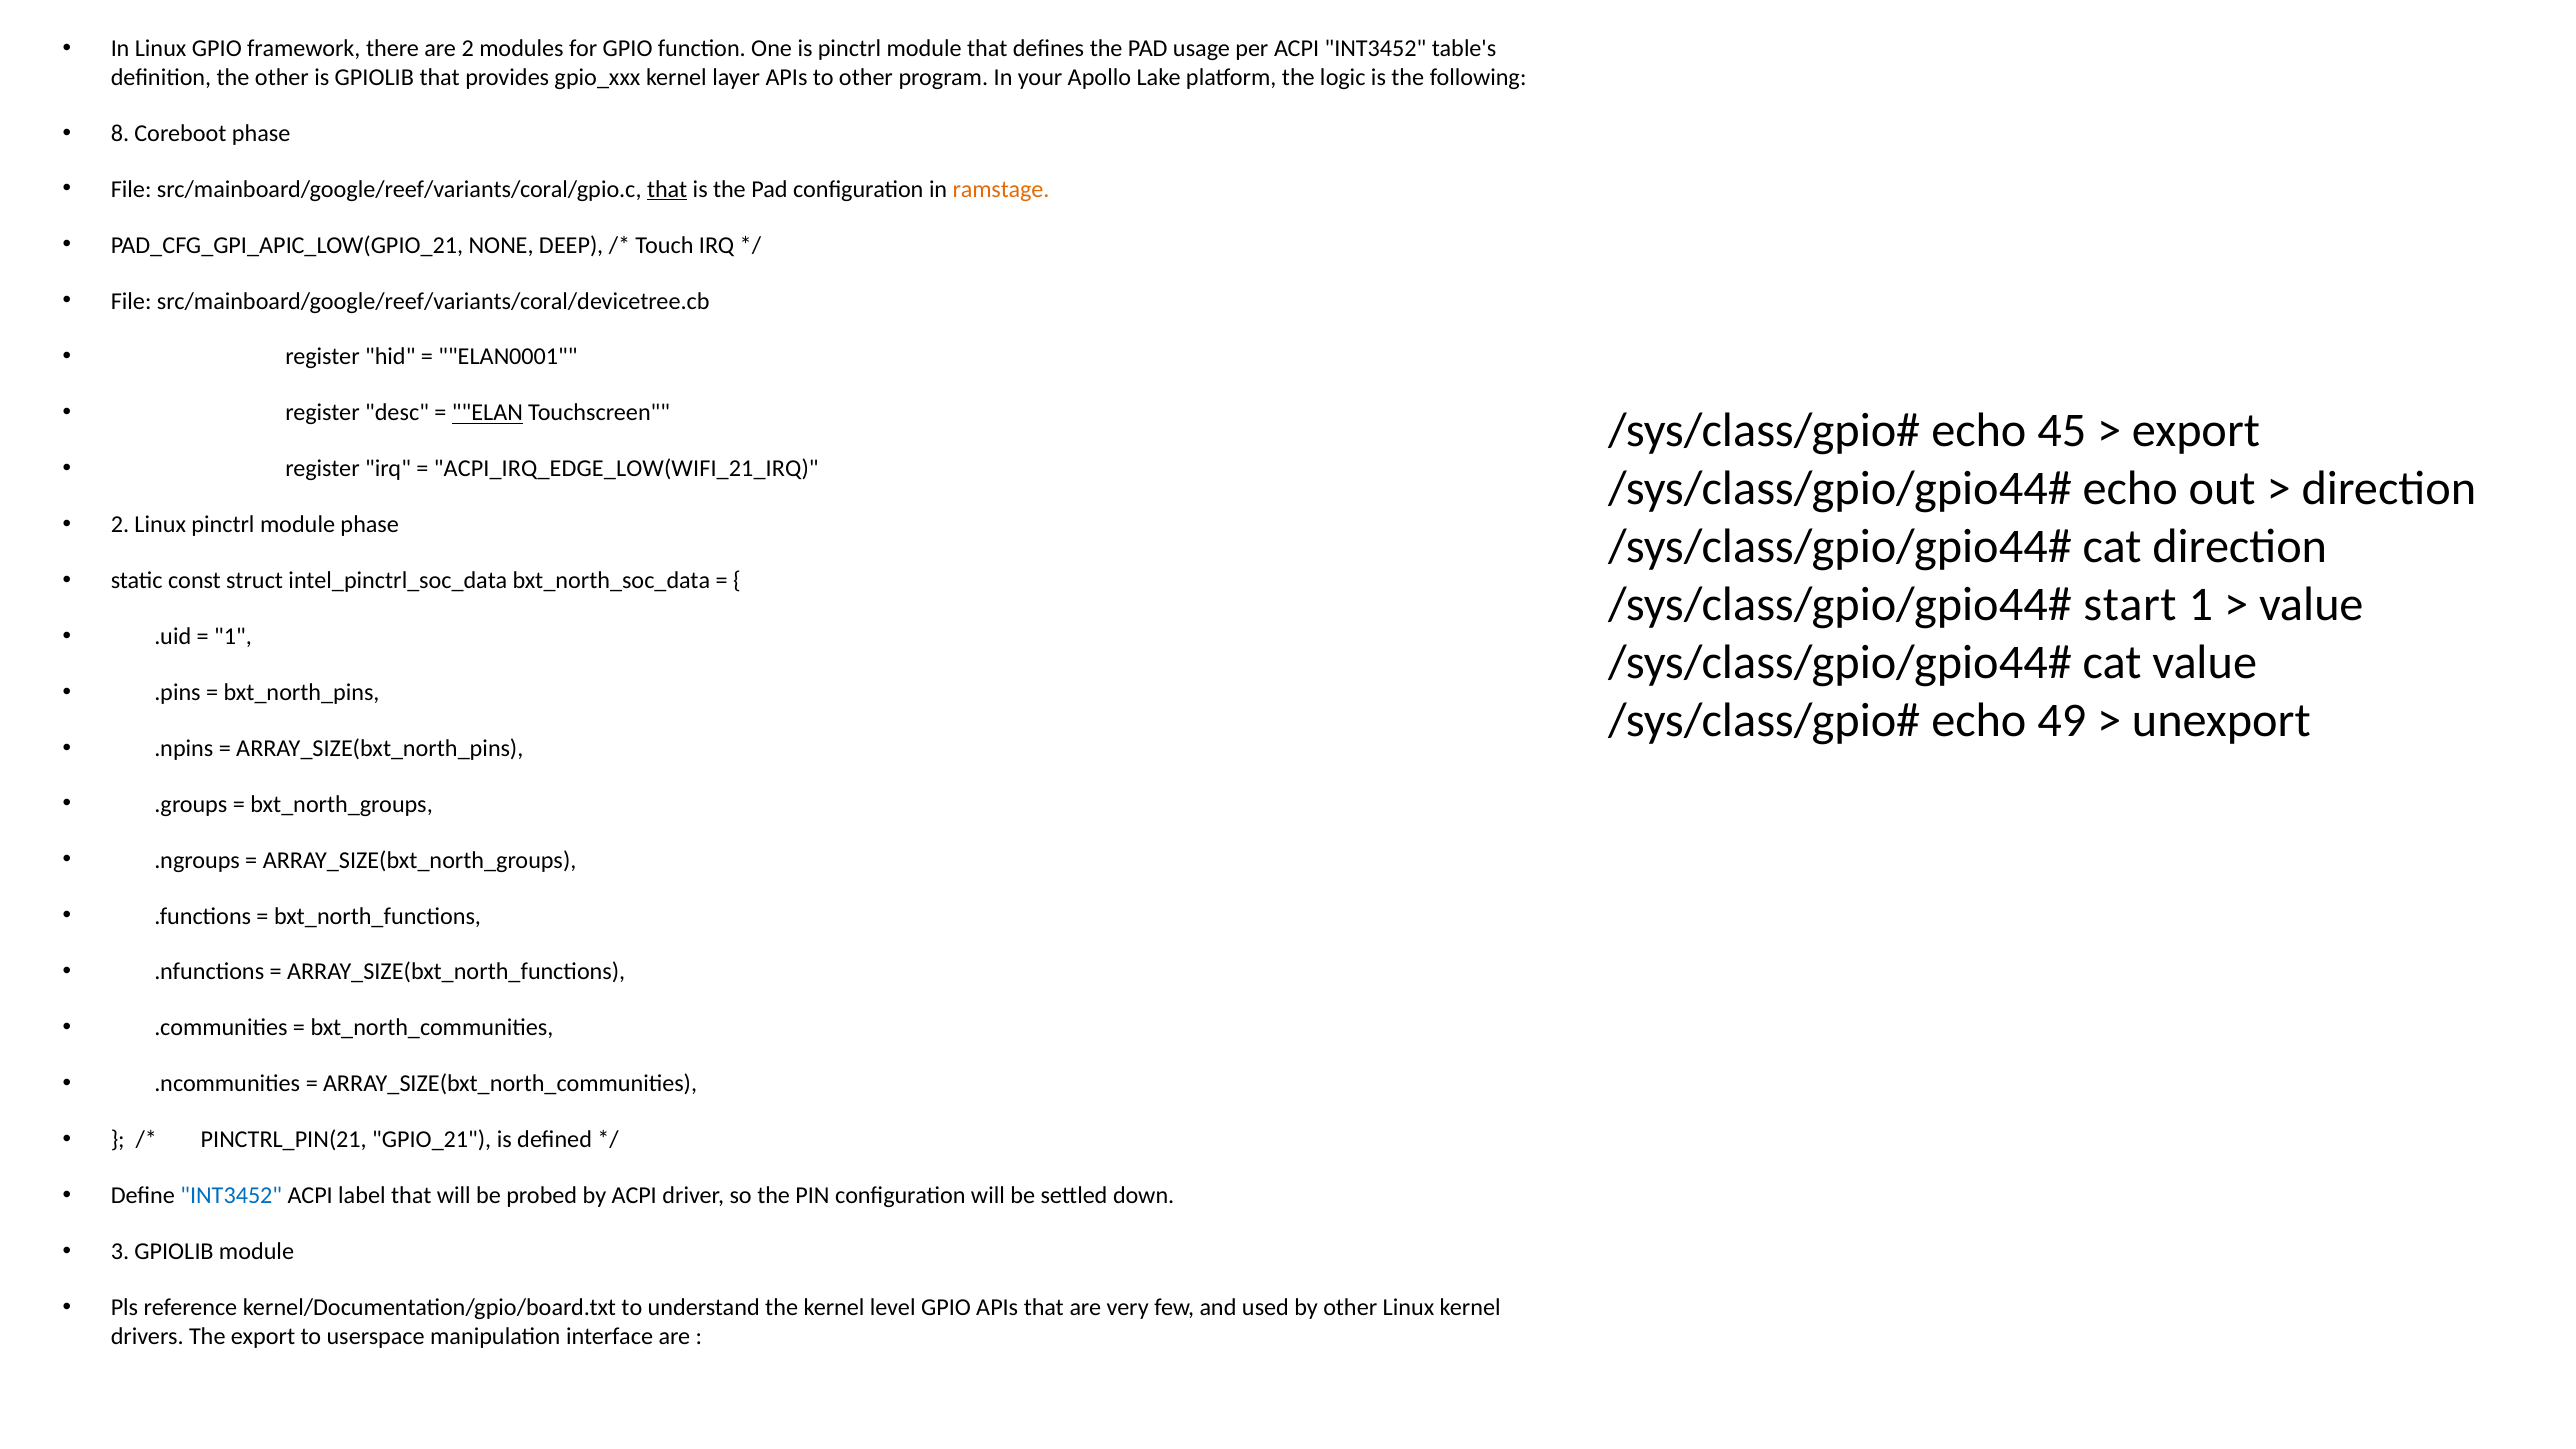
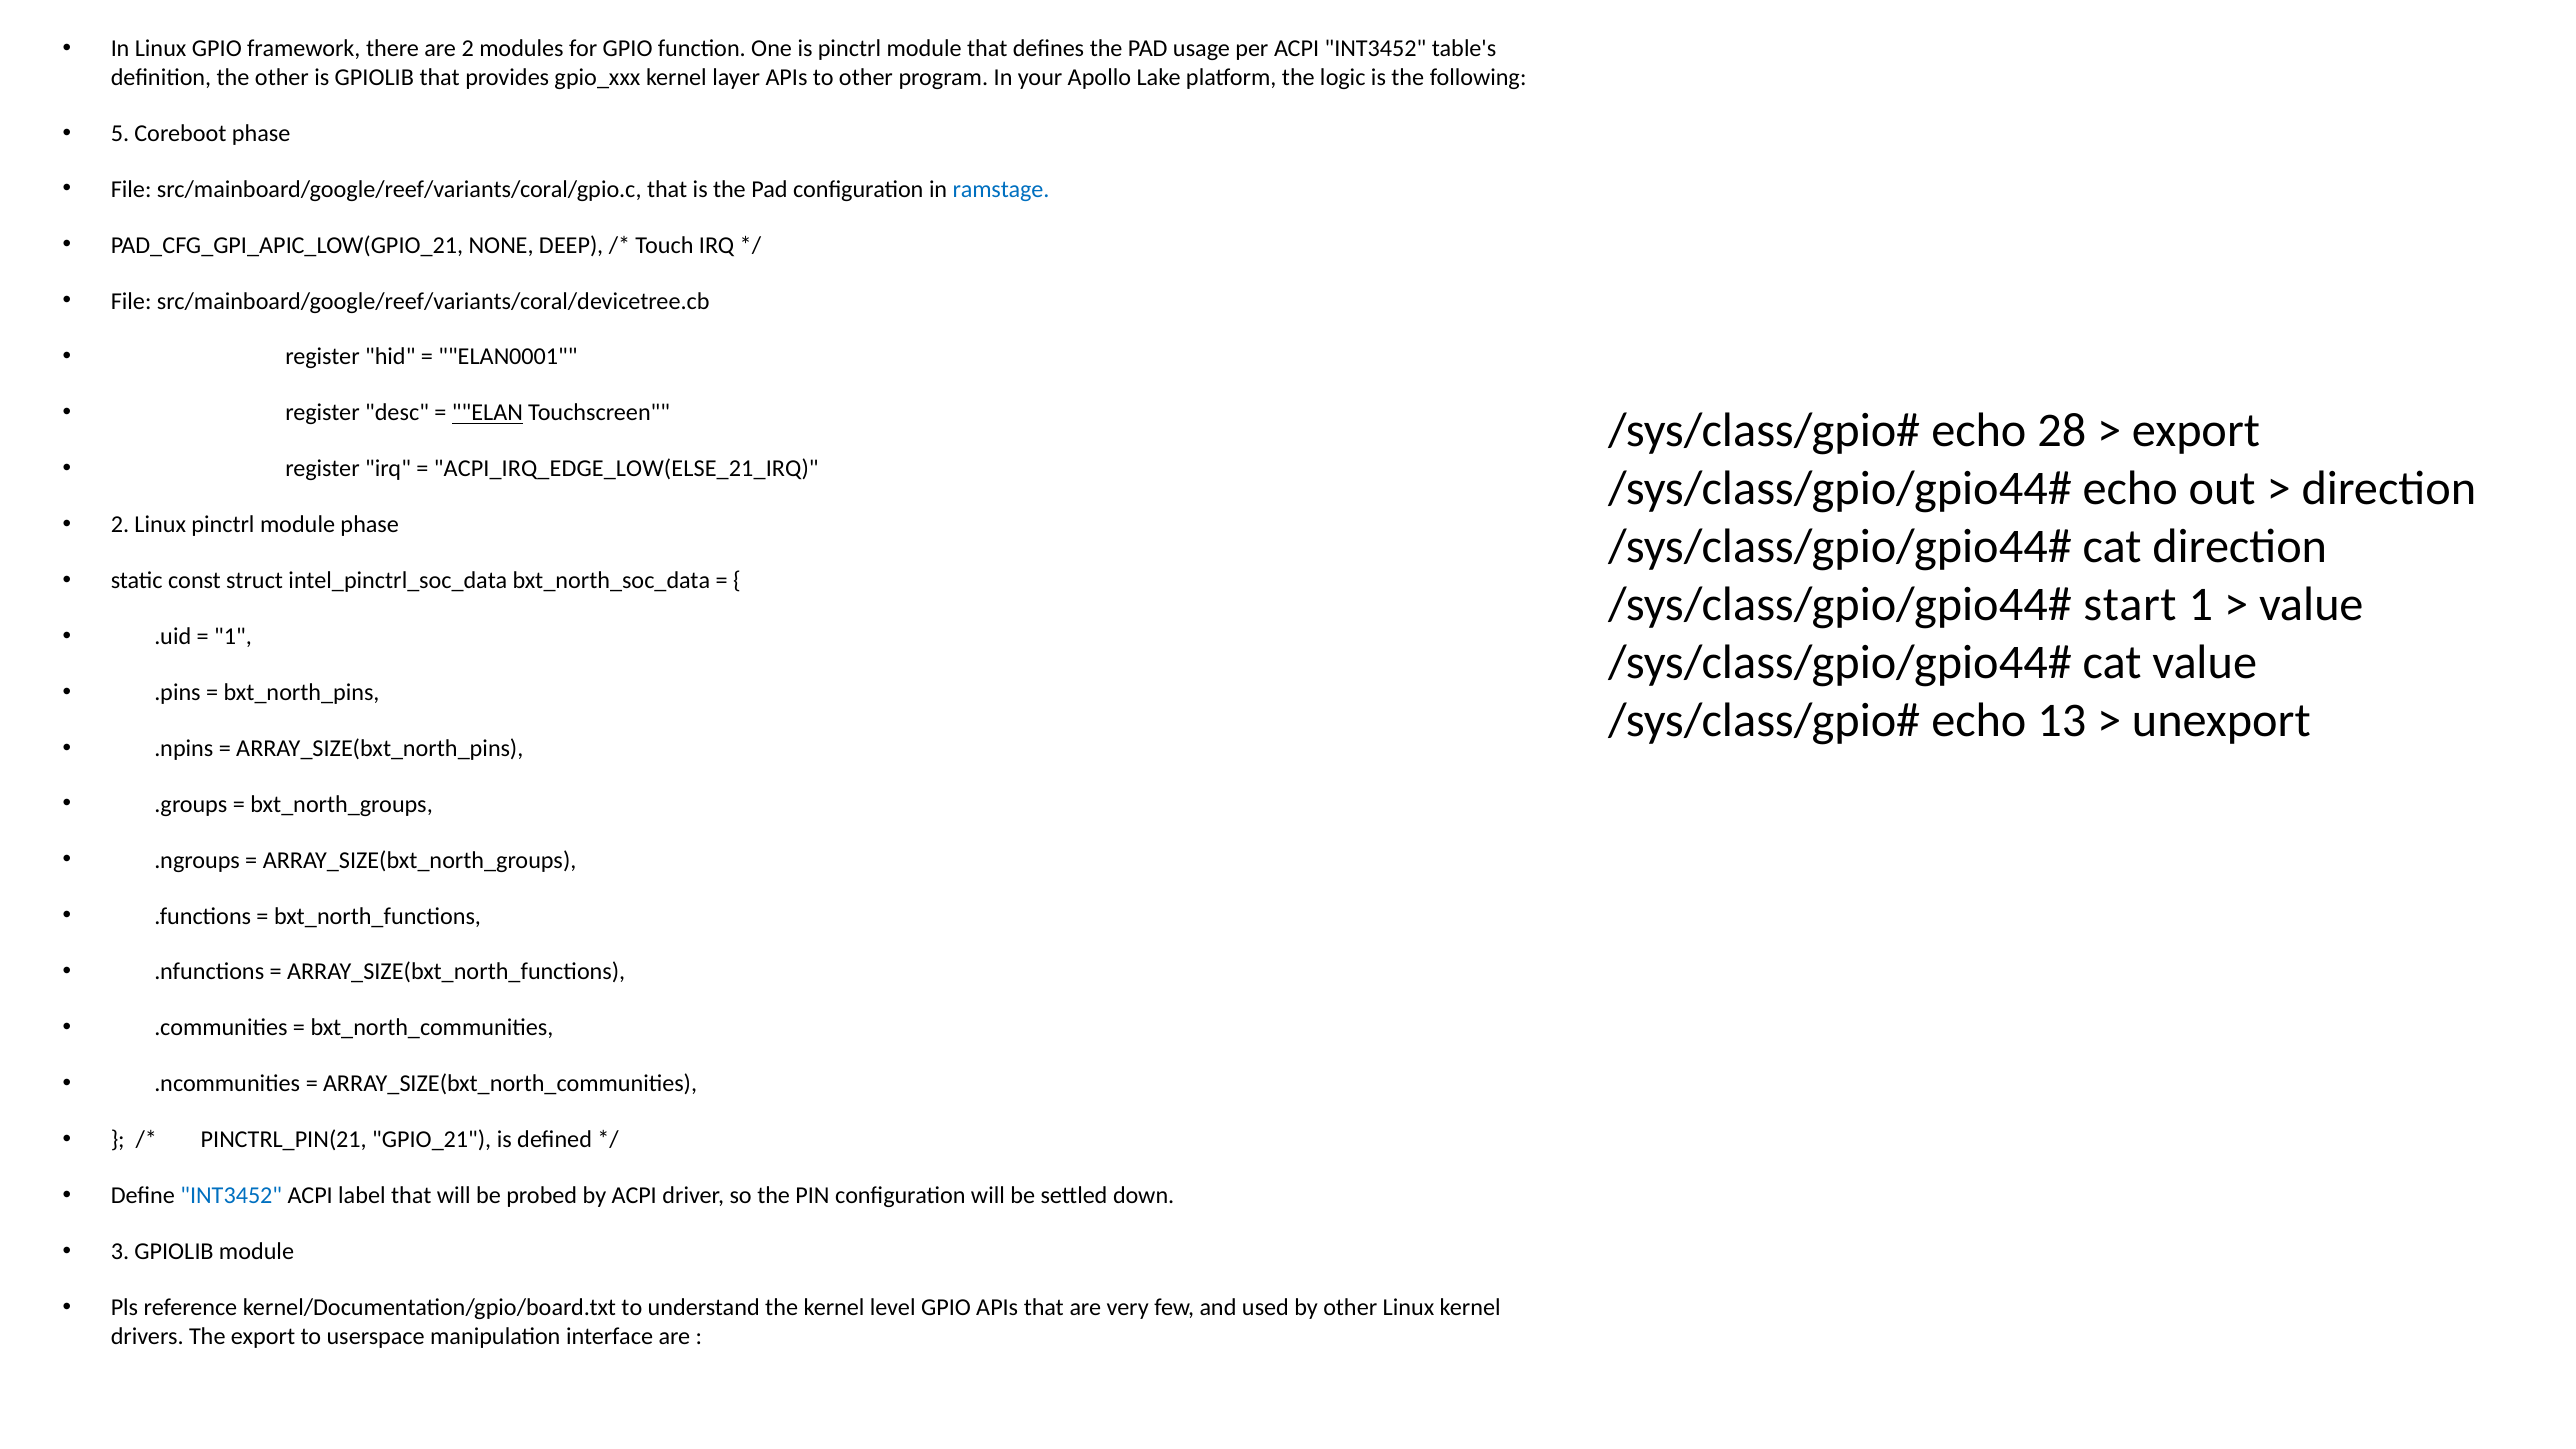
8: 8 -> 5 (120, 133)
that underline: present -> none (667, 189)
ramstage colour: orange -> blue (1001, 189)
45: 45 -> 28 (2062, 431)
ACPI_IRQ_EDGE_LOW(WIFI_21_IRQ: ACPI_IRQ_EDGE_LOW(WIFI_21_IRQ -> ACPI_IRQ_EDGE_LOW(ELSE_21_IRQ (626, 469)
49: 49 -> 13 (2062, 721)
